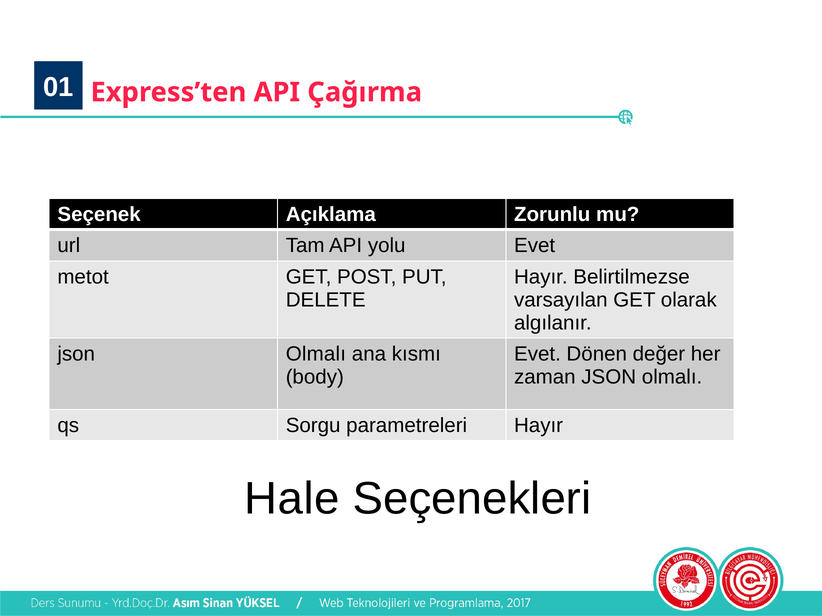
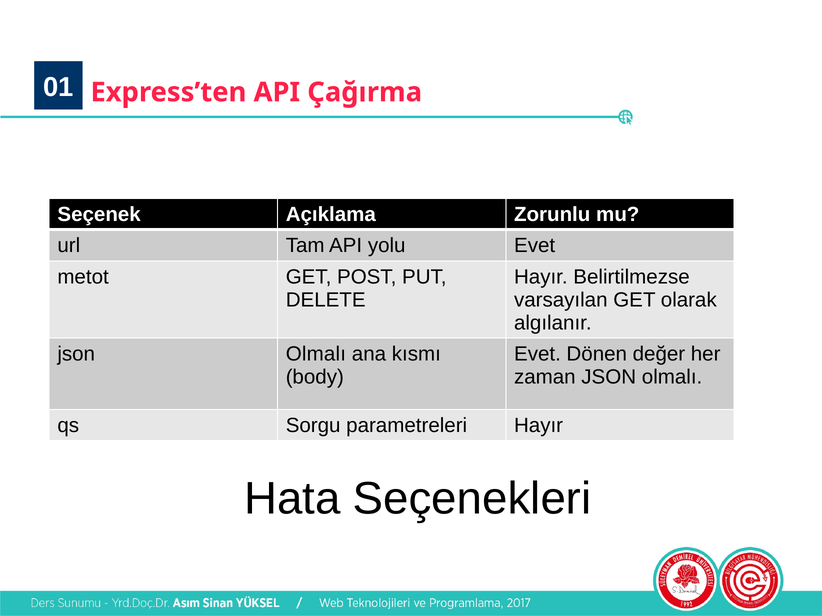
Hale: Hale -> Hata (292, 499)
